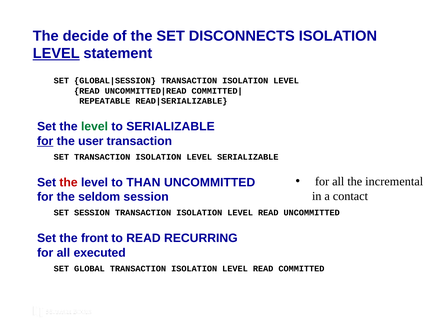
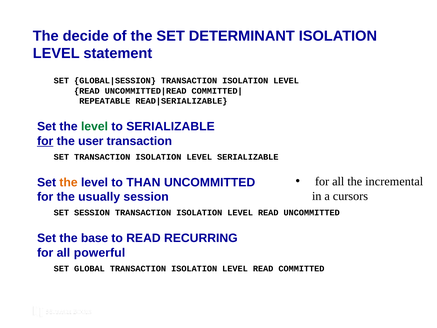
DISCONNECTS: DISCONNECTS -> DETERMINANT (242, 36)
LEVEL underline: present -> none (56, 53)
the colour: red -> orange (69, 182)
contact: contact -> cursors (350, 196)
seldom: seldom -> usually (99, 197)
front: front -> base (95, 238)
executed: executed -> powerful (100, 253)
